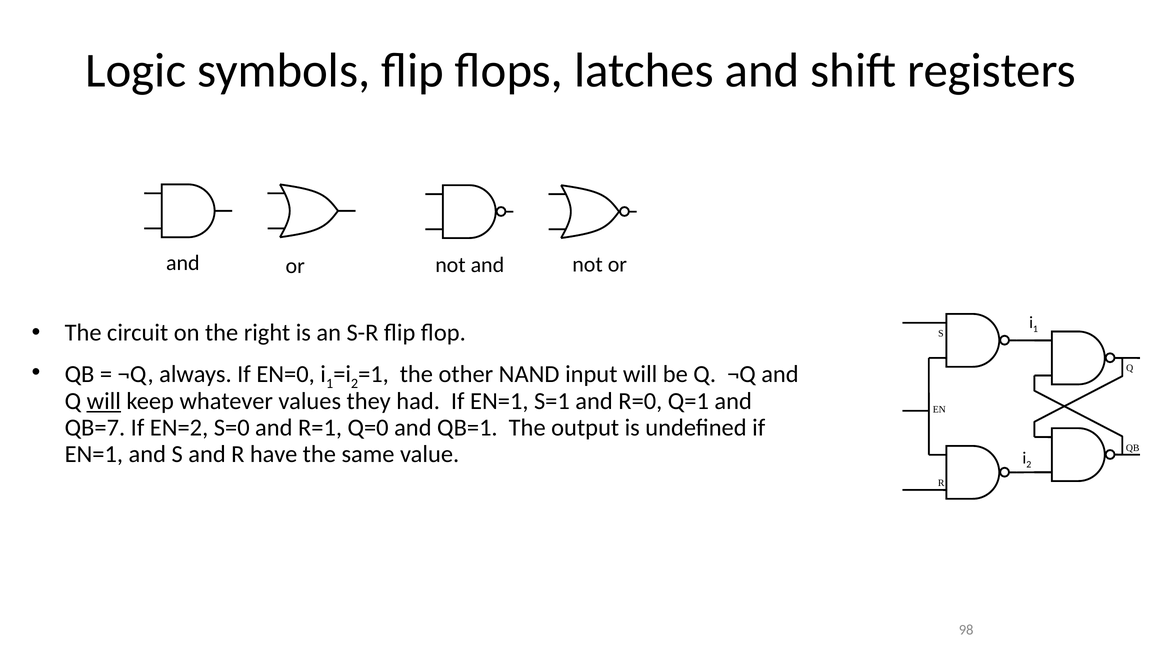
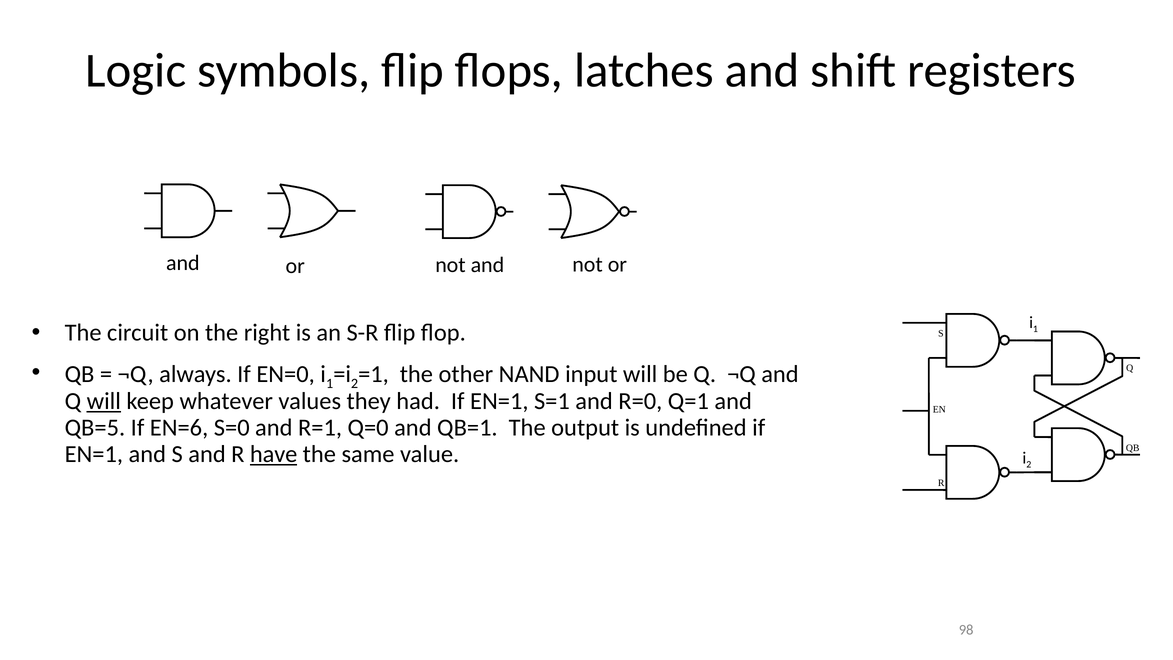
QB=7: QB=7 -> QB=5 (95, 428)
EN=2: EN=2 -> EN=6 (179, 428)
have underline: none -> present (274, 454)
